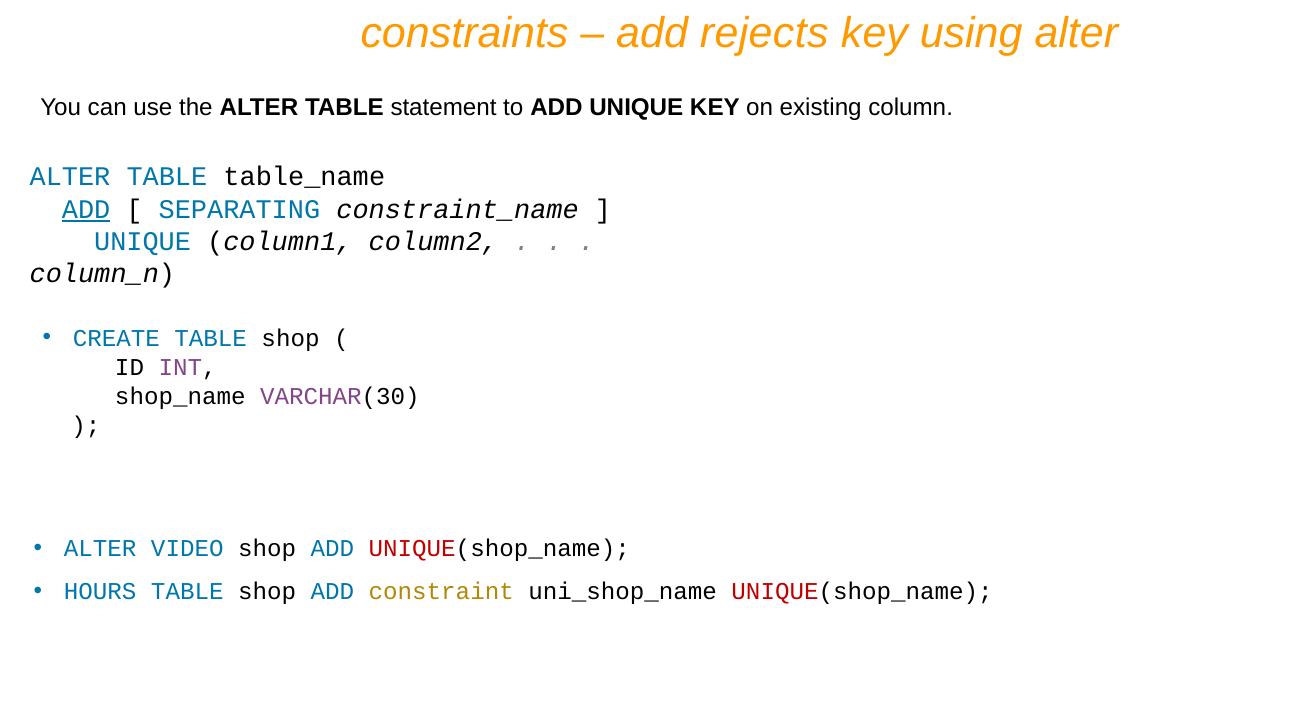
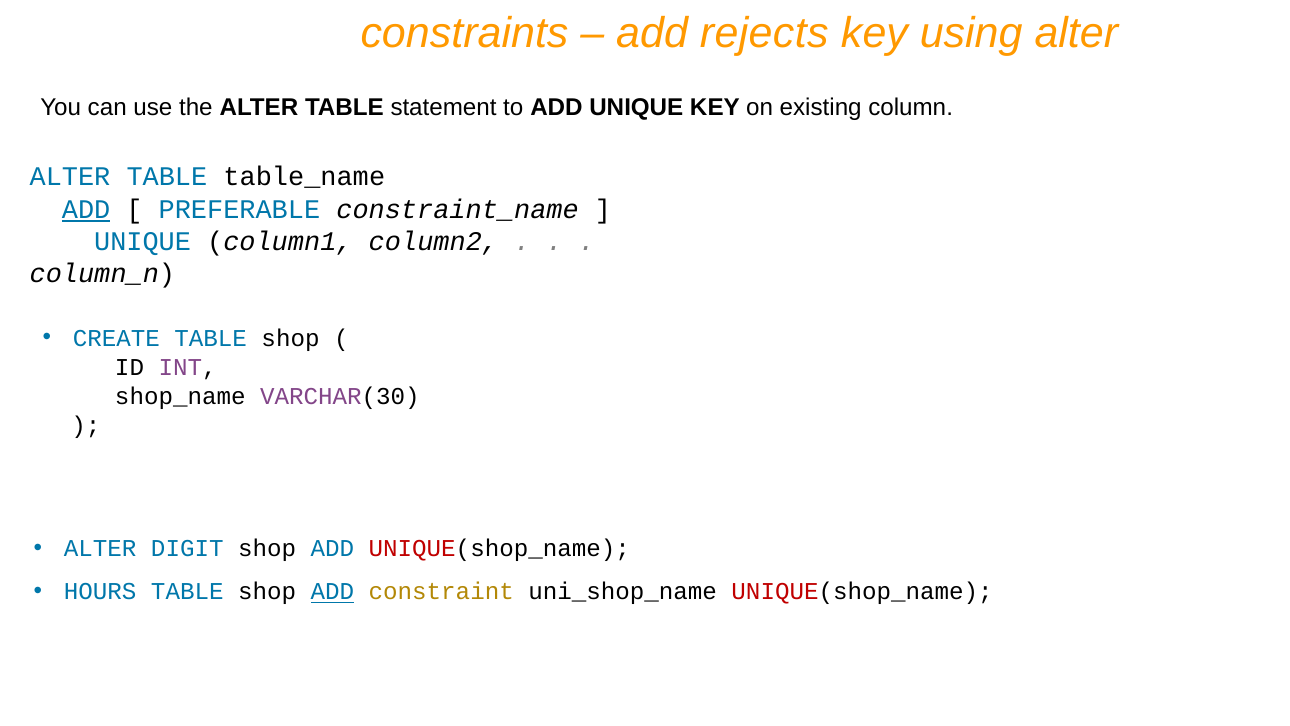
SEPARATING: SEPARATING -> PREFERABLE (239, 209)
VIDEO: VIDEO -> DIGIT (187, 548)
ADD underline: none -> present (332, 592)
